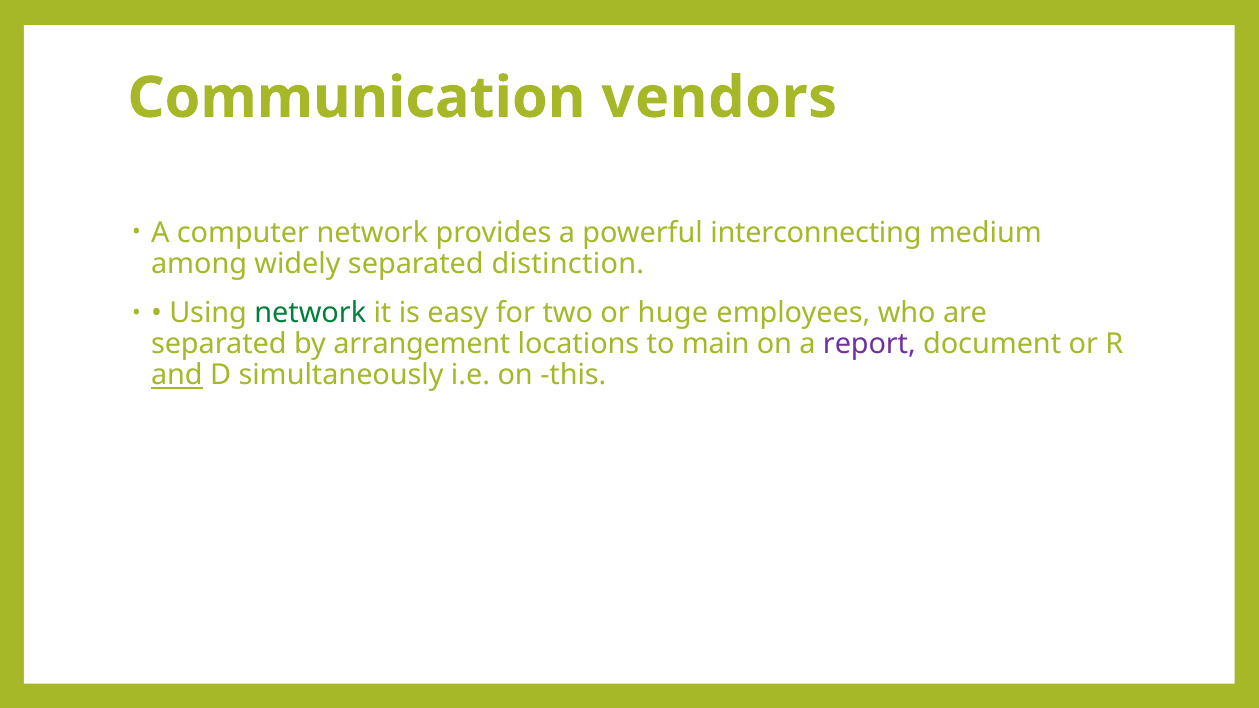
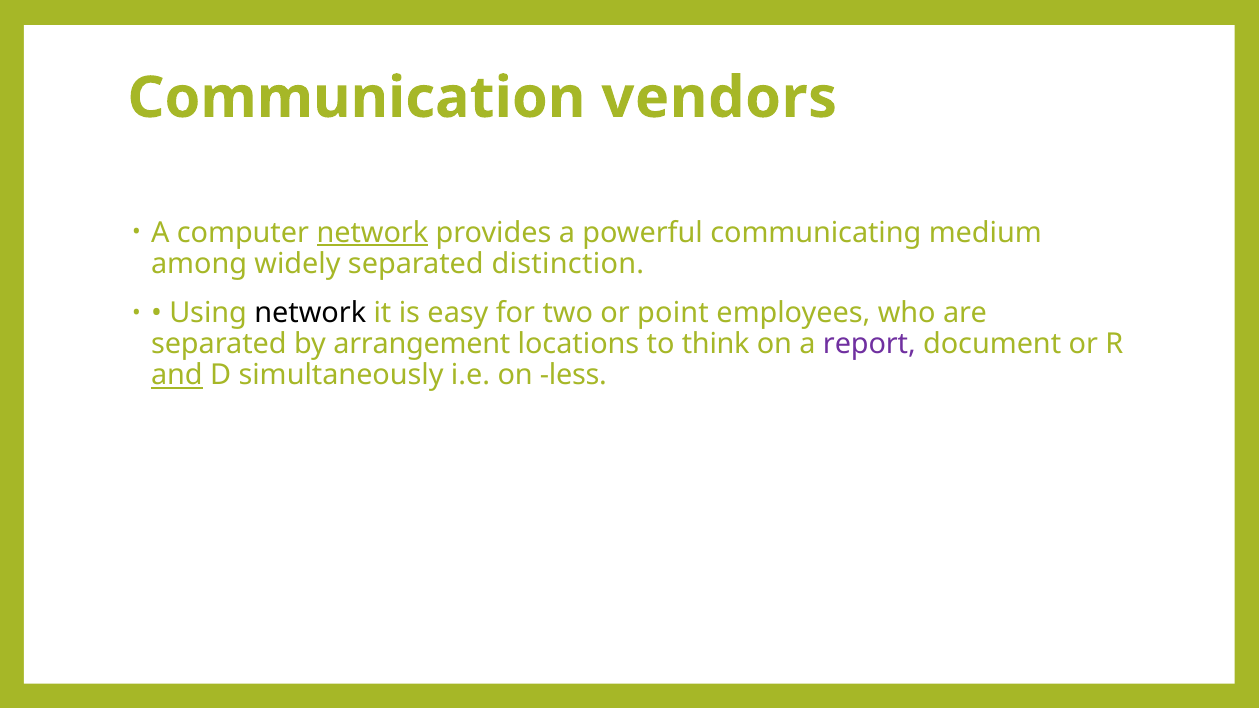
network underline: none -> present (372, 233)
interconnecting: interconnecting -> communicating (816, 233)
network colour: green -> black (310, 313)
huge: huge -> point (673, 313)
main: main -> think (716, 344)
this: this -> less (573, 376)
